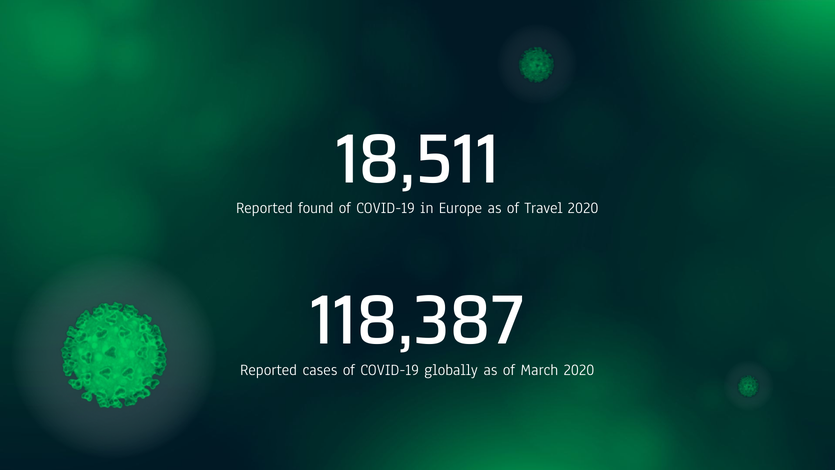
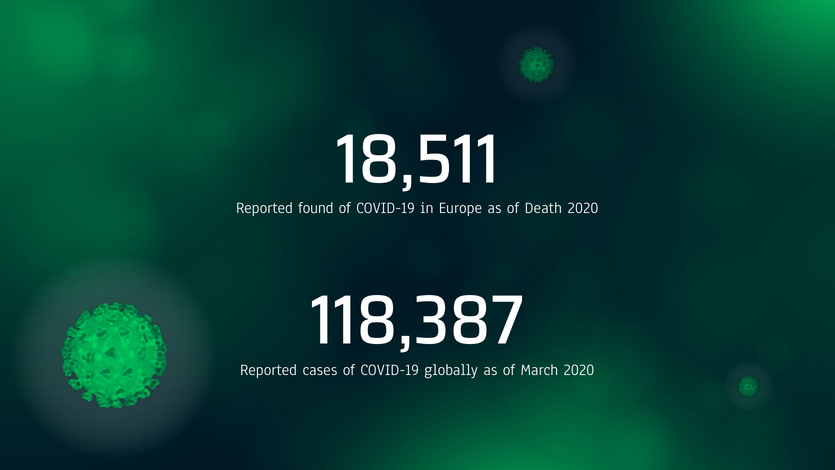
Travel: Travel -> Death (543, 208)
